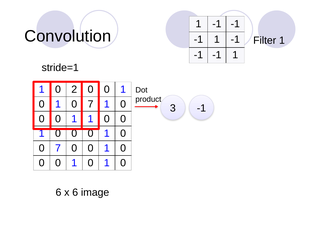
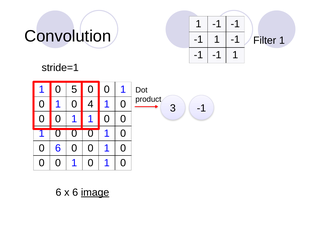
2: 2 -> 5 (74, 89)
1 0 7: 7 -> 4 (91, 104)
7: 7 -> 6 (58, 148)
image underline: none -> present (95, 192)
